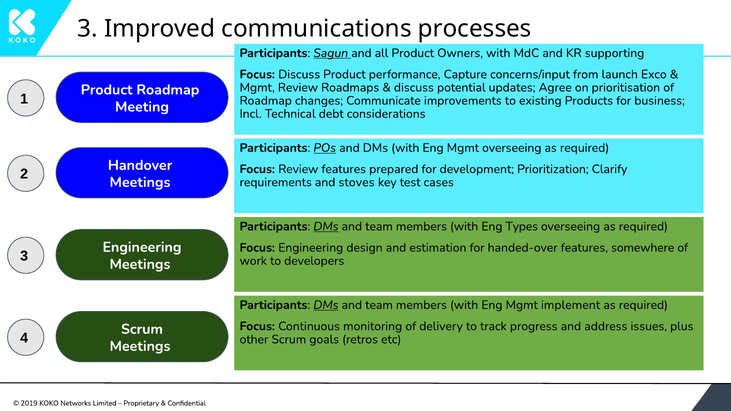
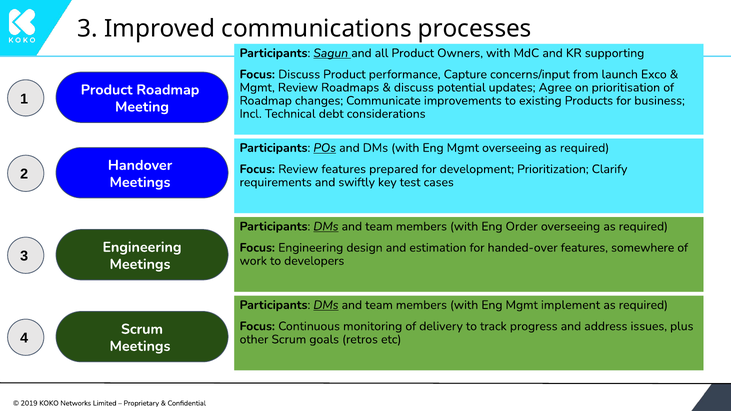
stoves: stoves -> swiftly (357, 182)
Types: Types -> Order (522, 226)
